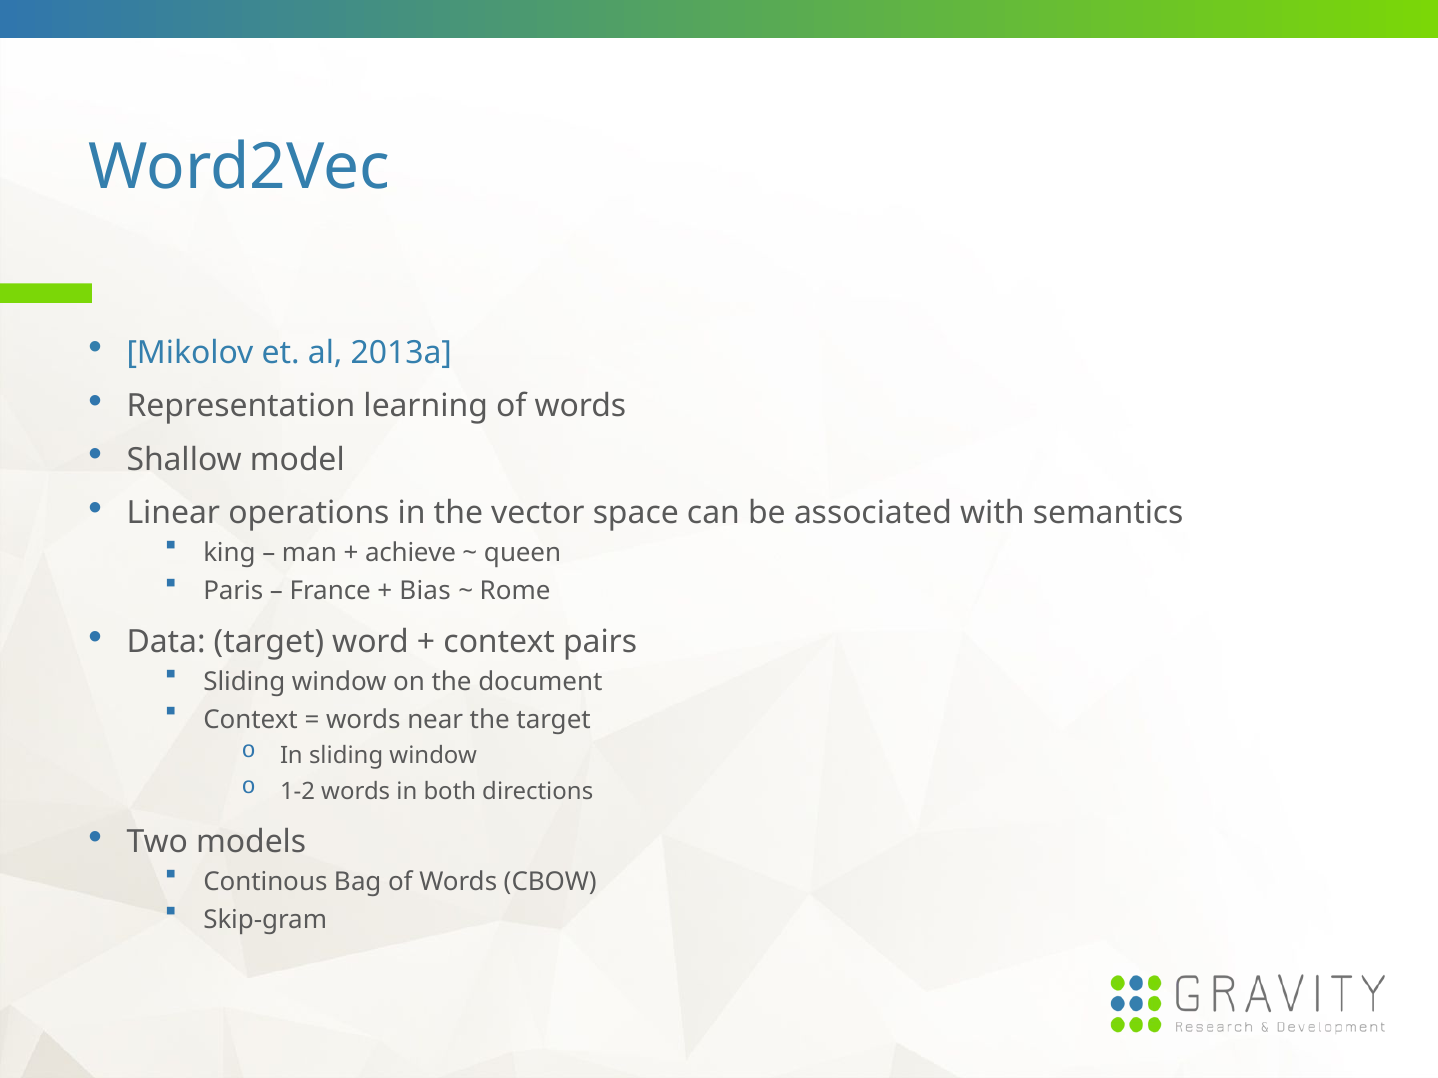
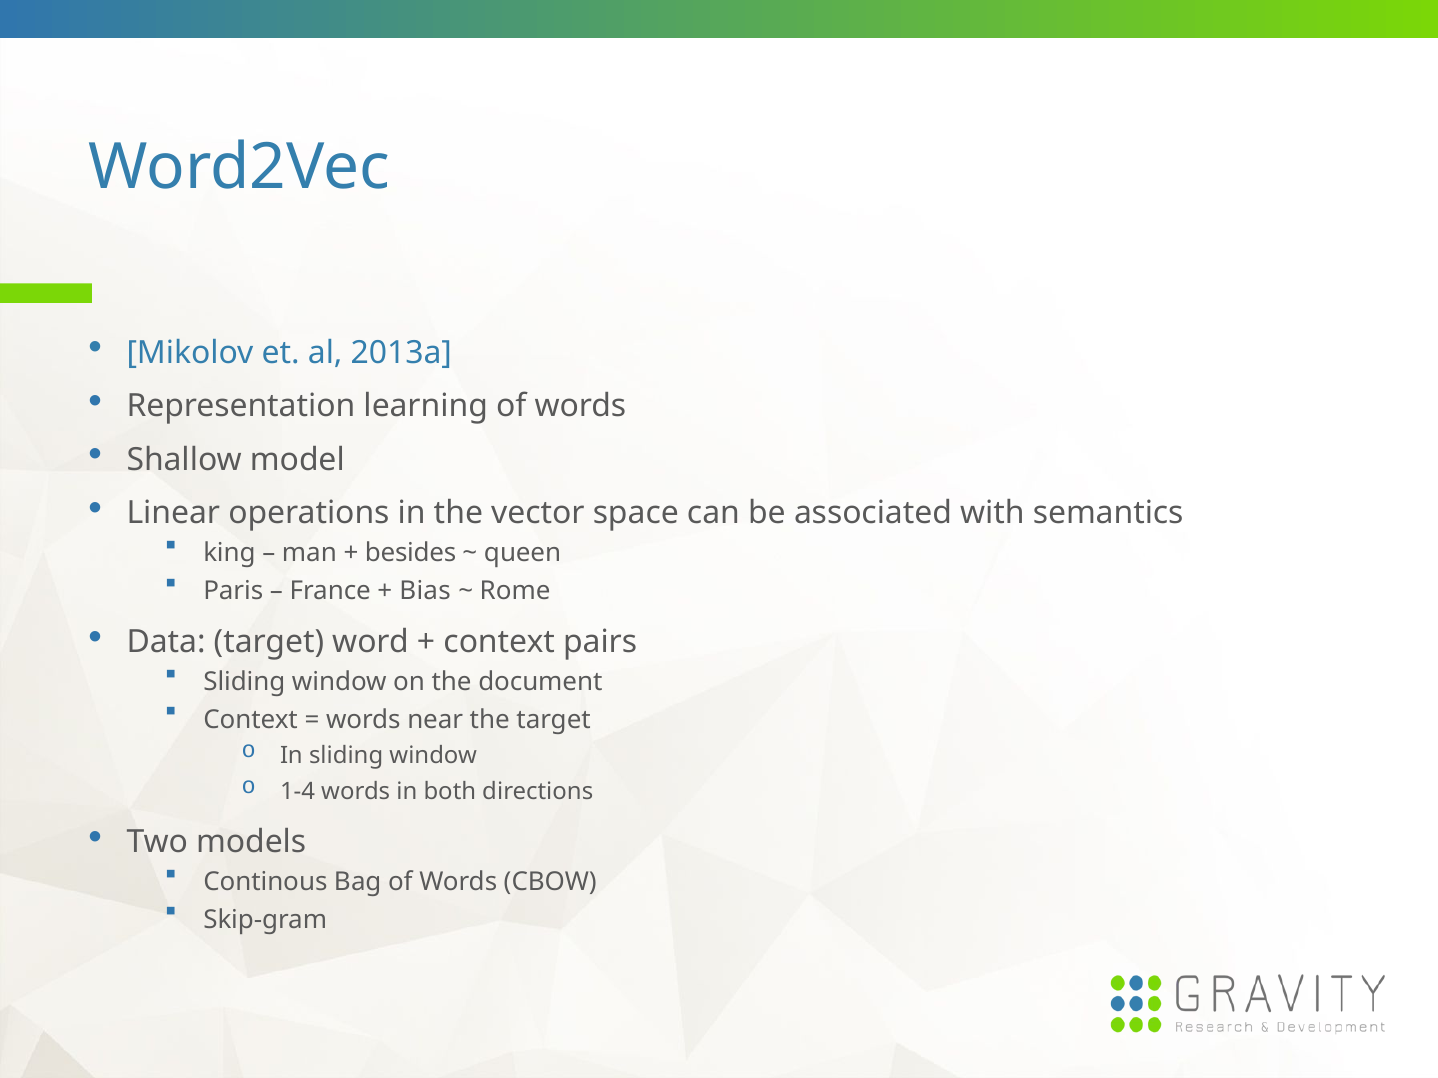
achieve: achieve -> besides (411, 554)
1-2: 1-2 -> 1-4 (298, 792)
